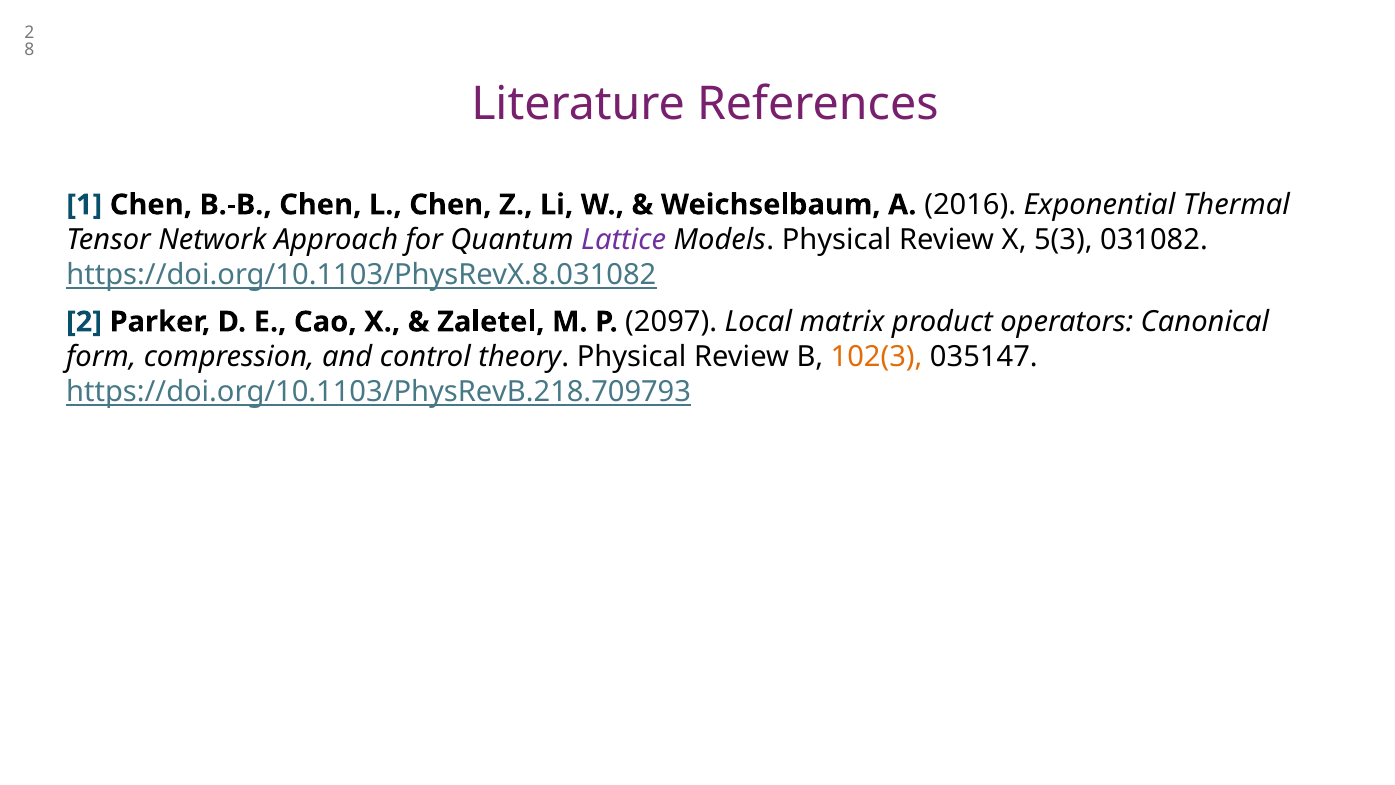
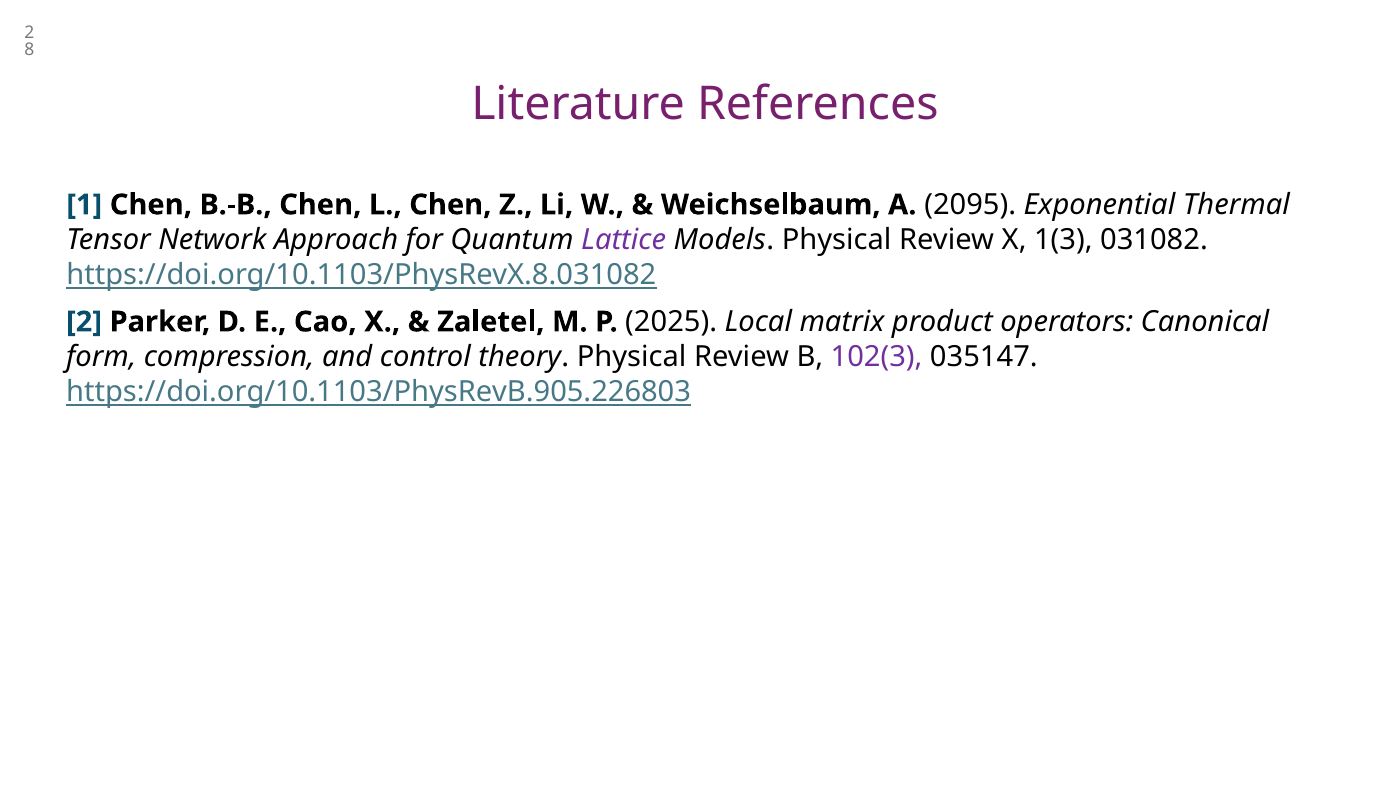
2016: 2016 -> 2095 (970, 205)
5(3: 5(3 -> 1(3 (1063, 240)
2097: 2097 -> 2025 (671, 322)
102(3 colour: orange -> purple (877, 357)
https://doi.org/10.1103/PhysRevB.218.709793: https://doi.org/10.1103/PhysRevB.218.709793 -> https://doi.org/10.1103/PhysRevB.905.226803 (379, 392)
